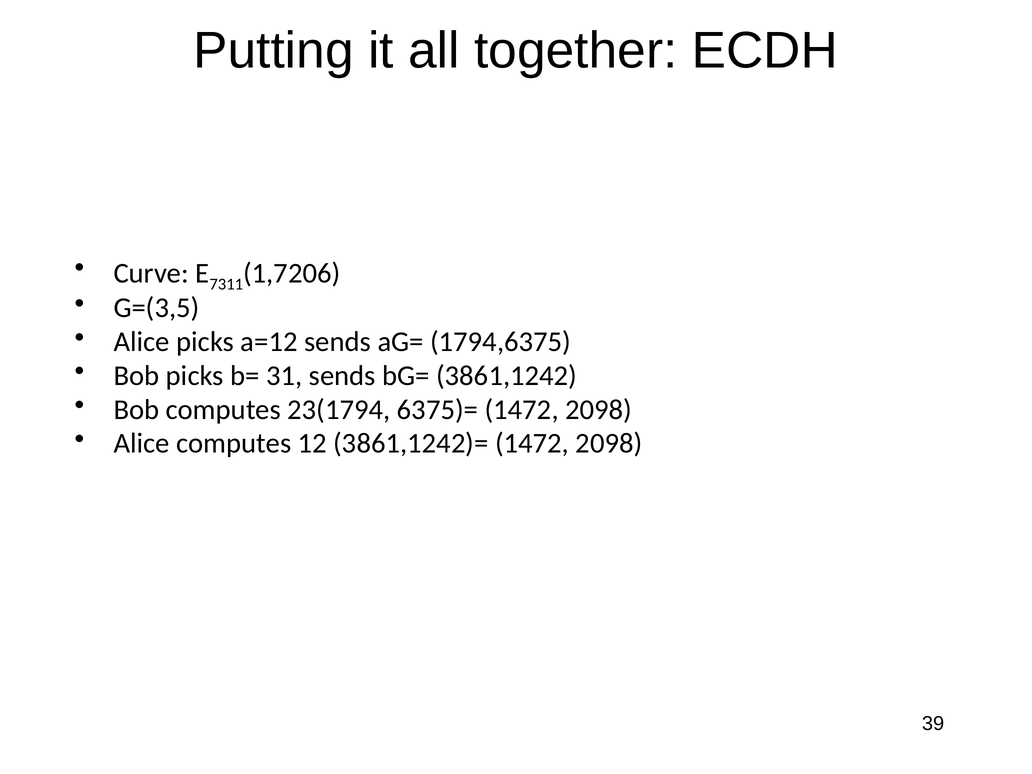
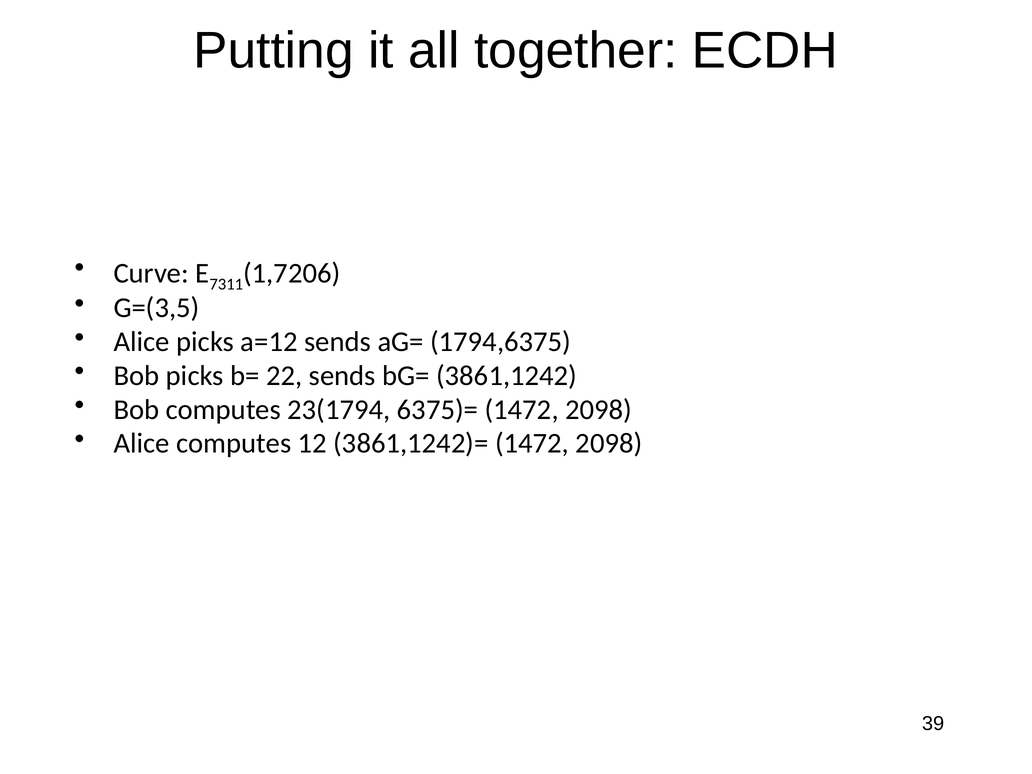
31: 31 -> 22 (284, 376)
